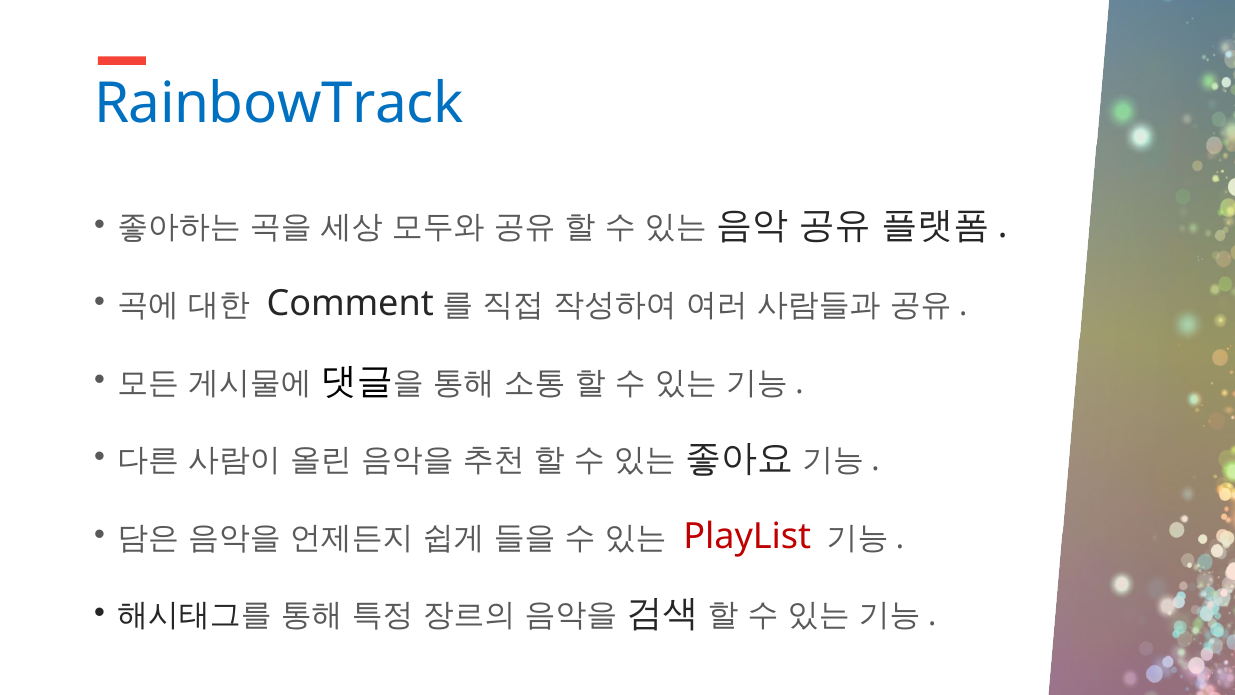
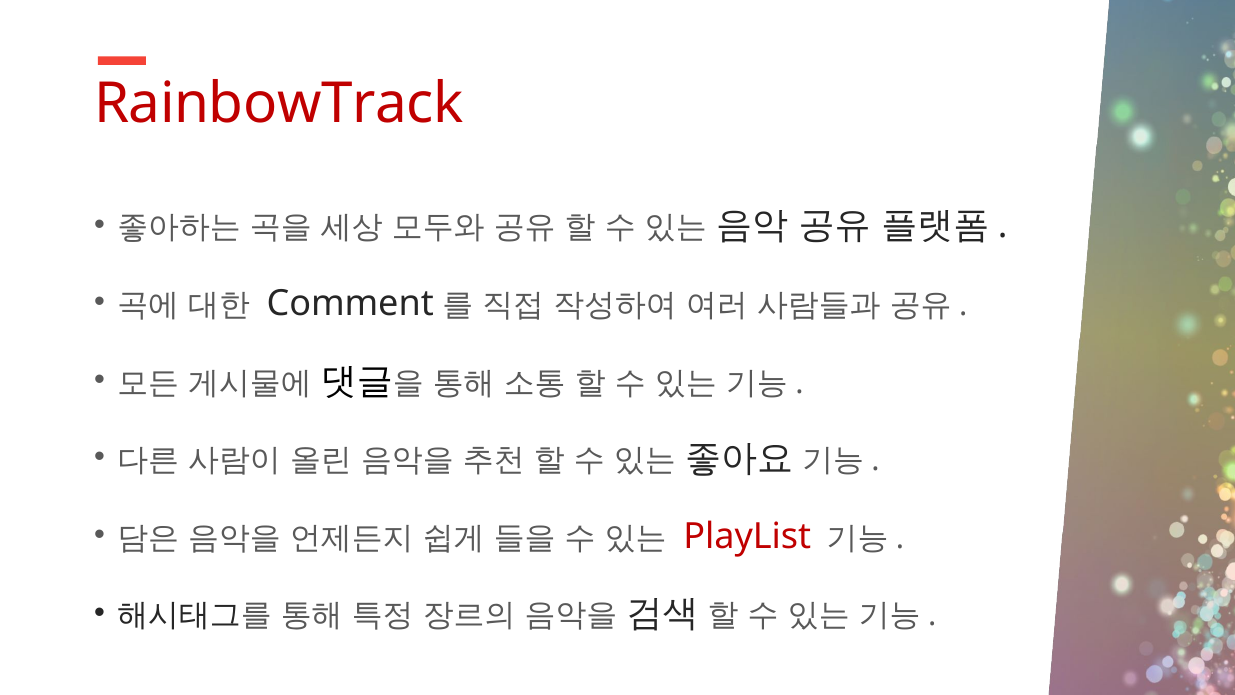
RainbowTrack colour: blue -> red (279, 104)
